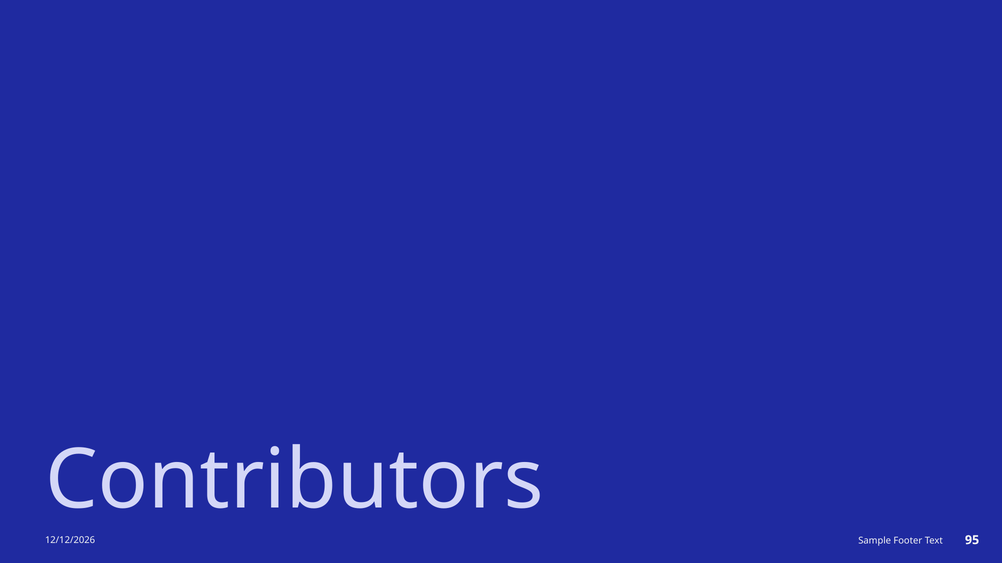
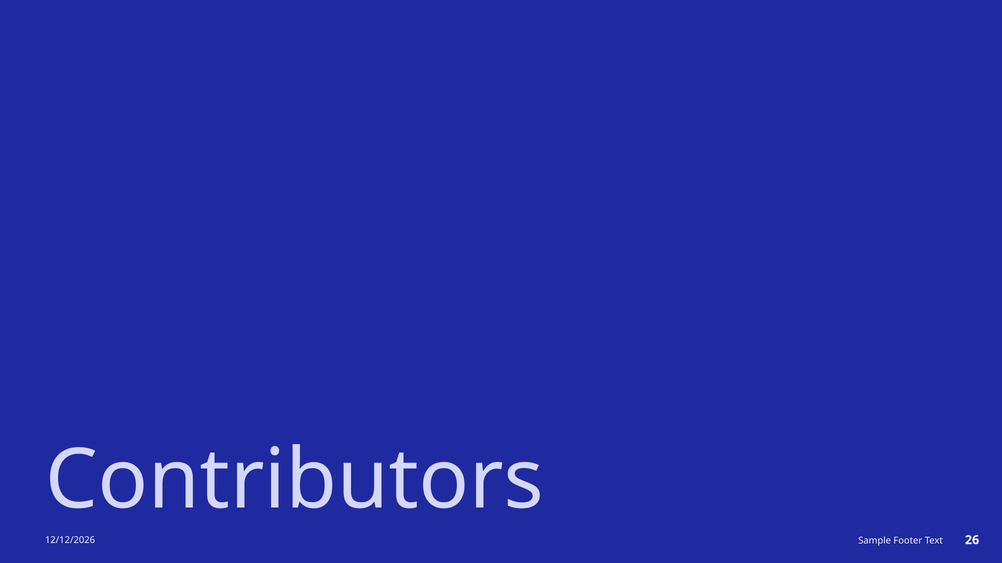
95: 95 -> 26 (972, 541)
